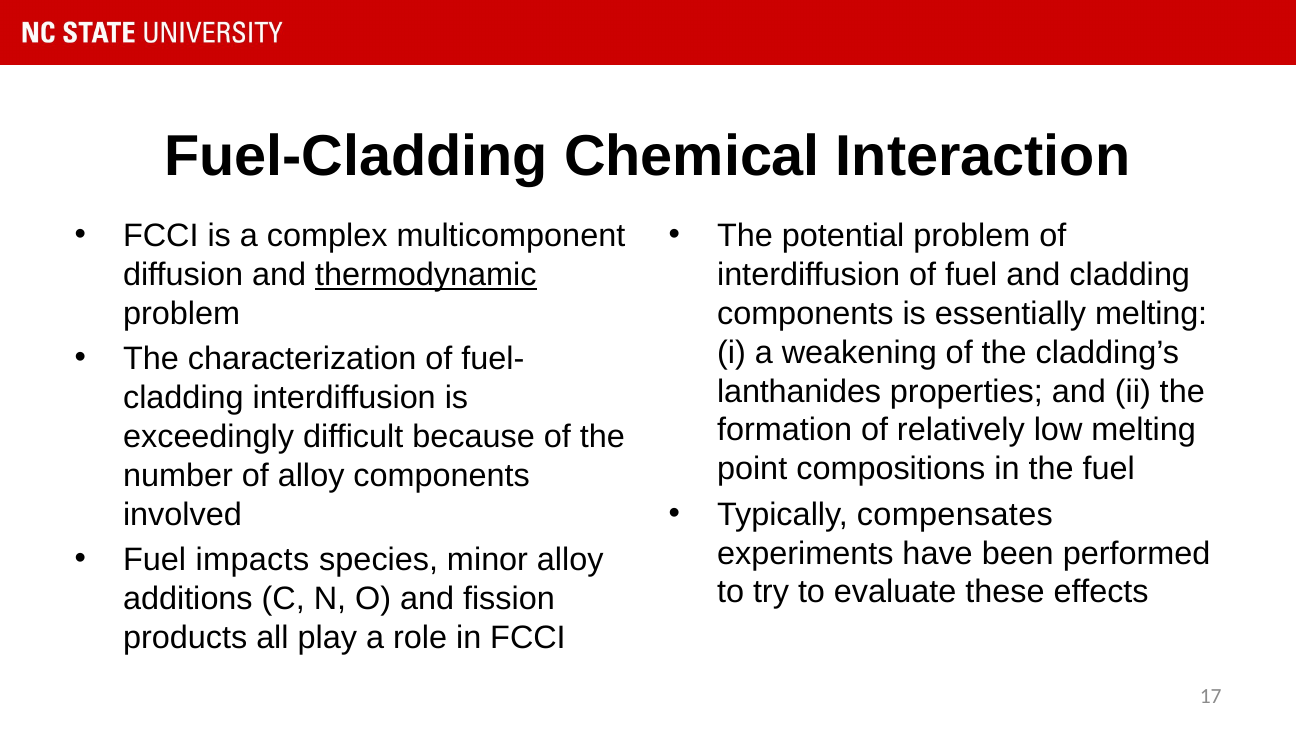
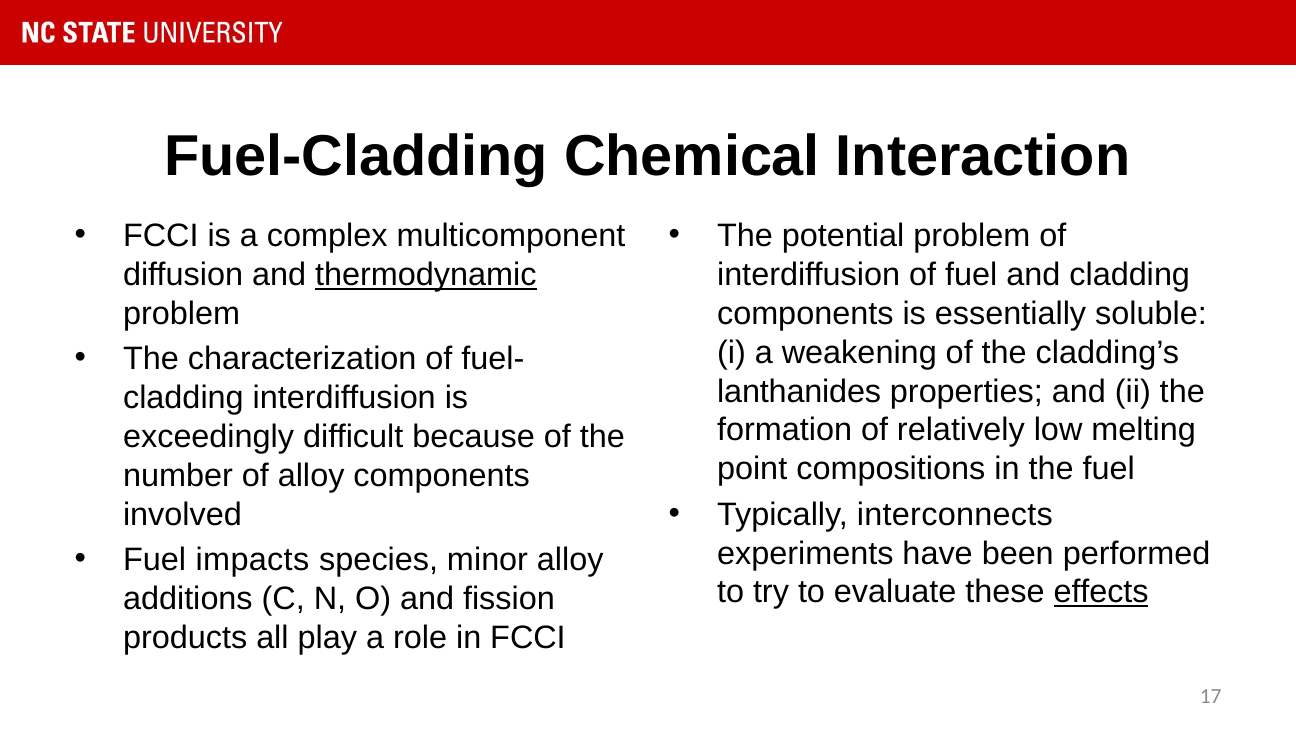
essentially melting: melting -> soluble (1151, 314)
compensates: compensates -> interconnects (955, 514)
effects underline: none -> present (1101, 592)
